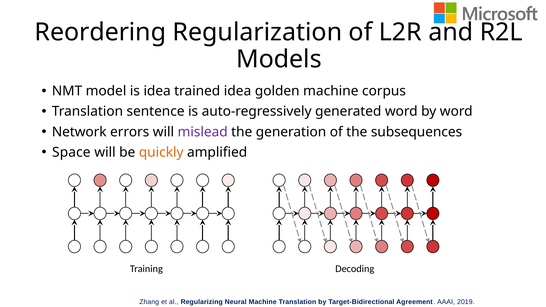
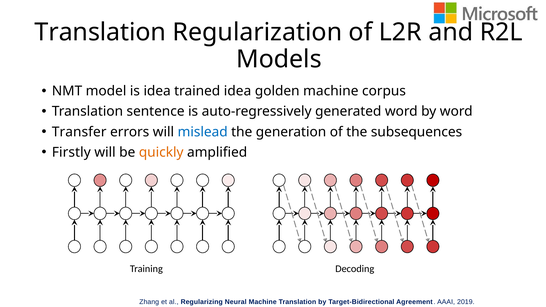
Reordering: Reordering -> Translation (100, 32)
Network: Network -> Transfer (79, 132)
mislead colour: purple -> blue (203, 132)
Space: Space -> Firstly (71, 152)
